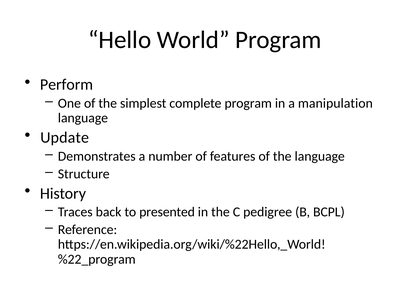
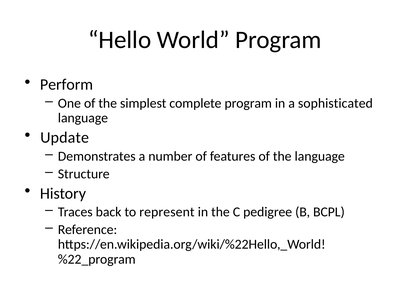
manipulation: manipulation -> sophisticated (335, 103)
presented: presented -> represent (167, 212)
